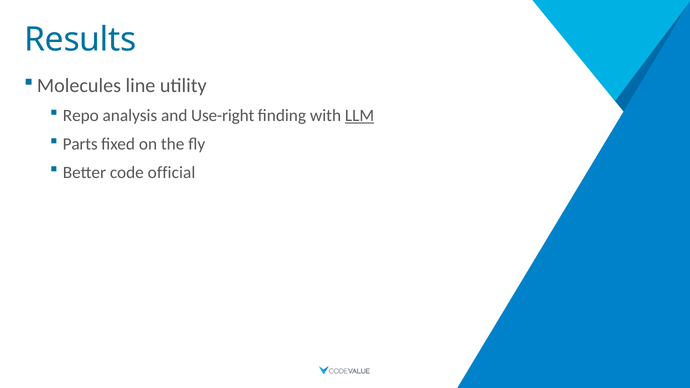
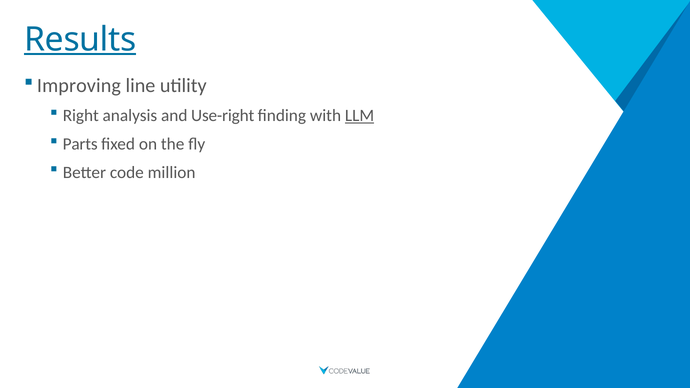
Results underline: none -> present (80, 39)
Molecules: Molecules -> Improving (79, 86)
Repo: Repo -> Right (81, 116)
official: official -> million (172, 173)
